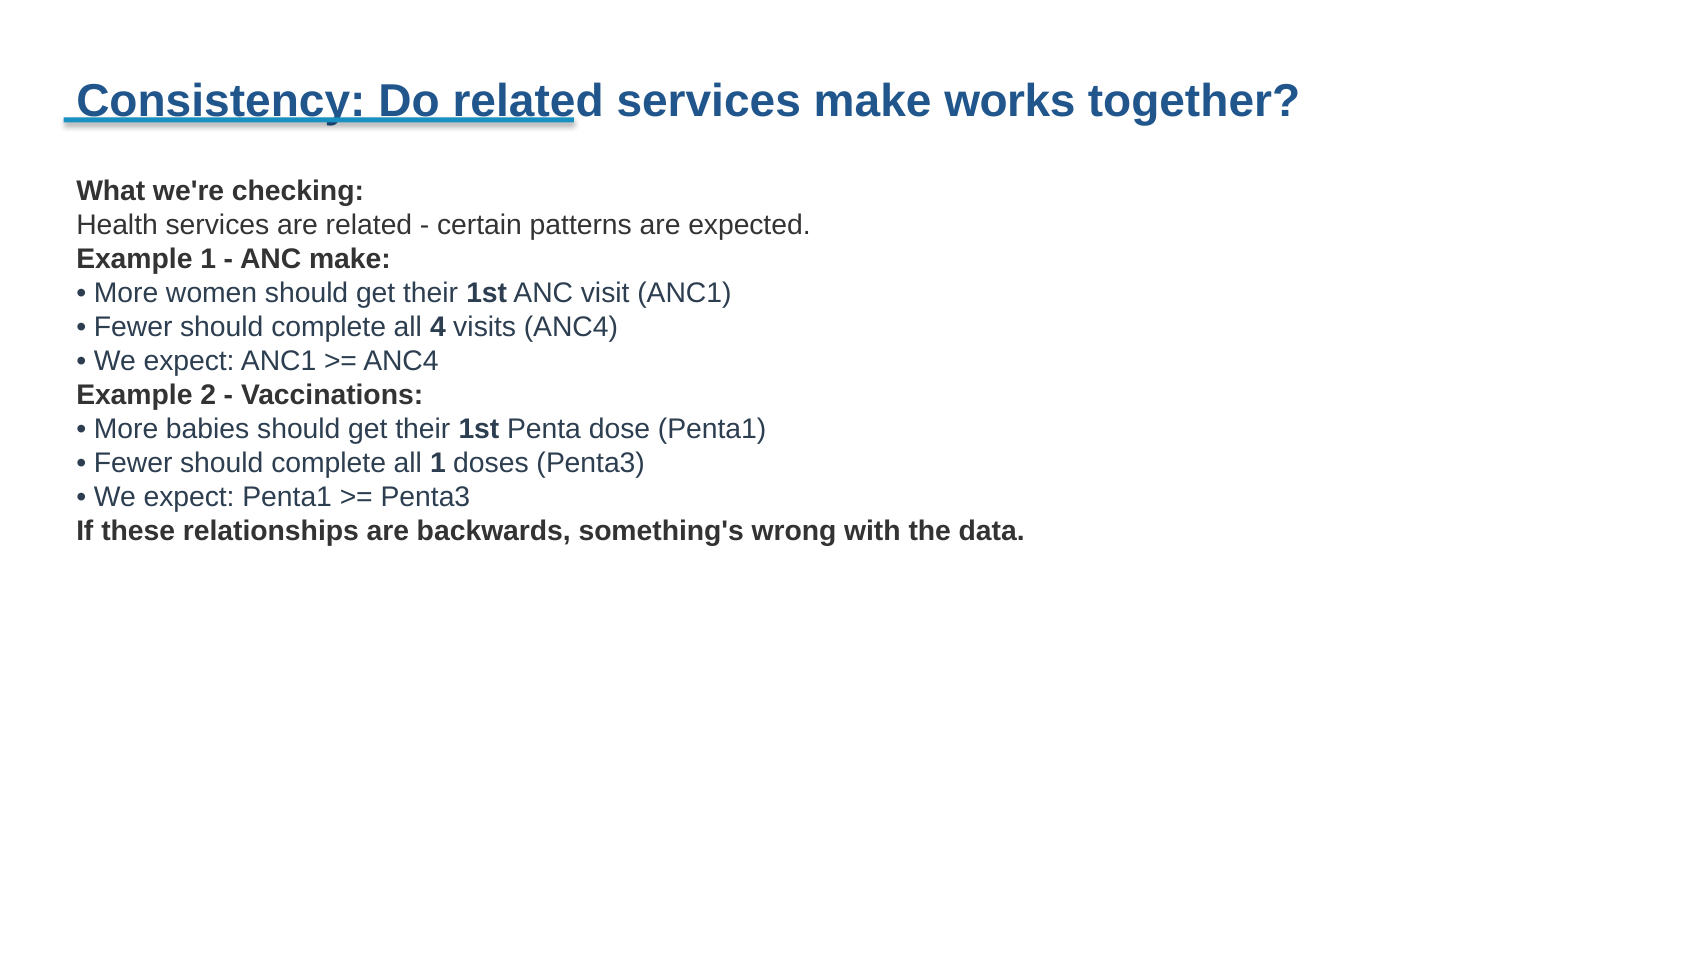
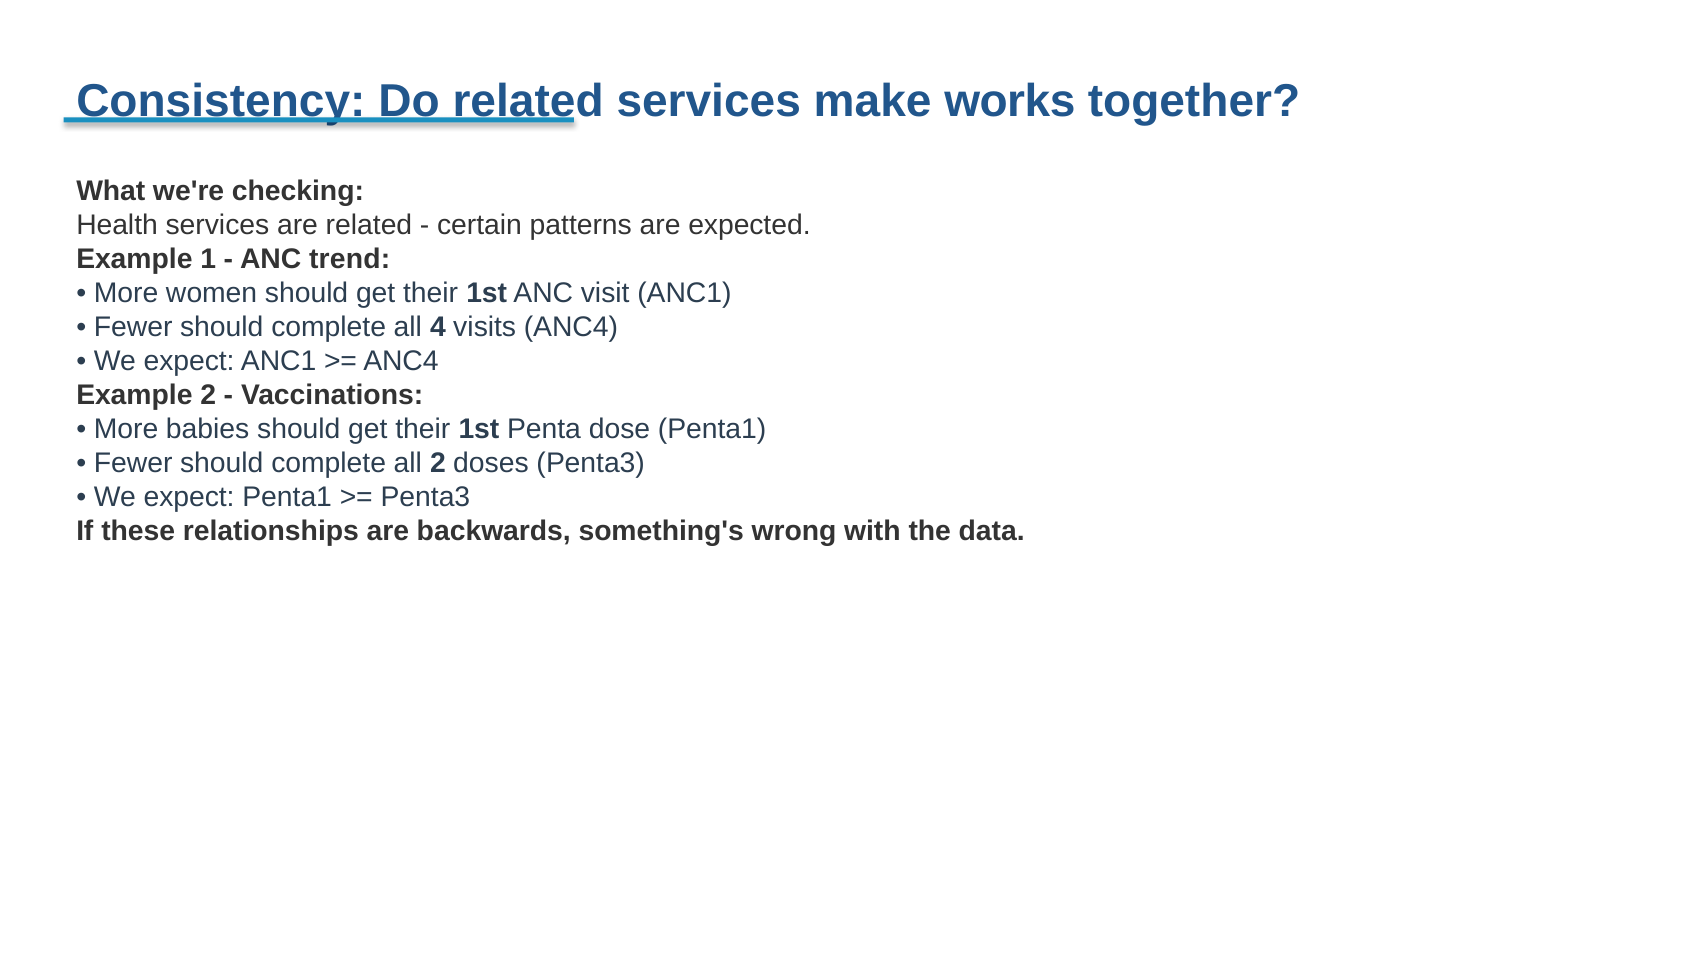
ANC make: make -> trend (350, 259)
all 1: 1 -> 2 (438, 463)
